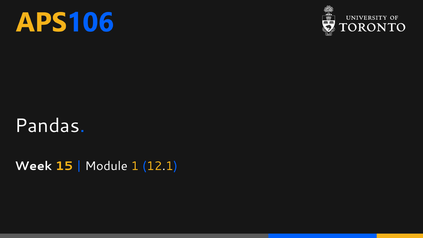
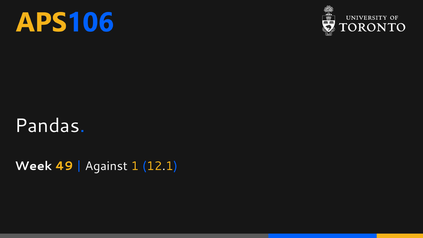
15: 15 -> 49 (64, 166)
Module: Module -> Against (106, 166)
